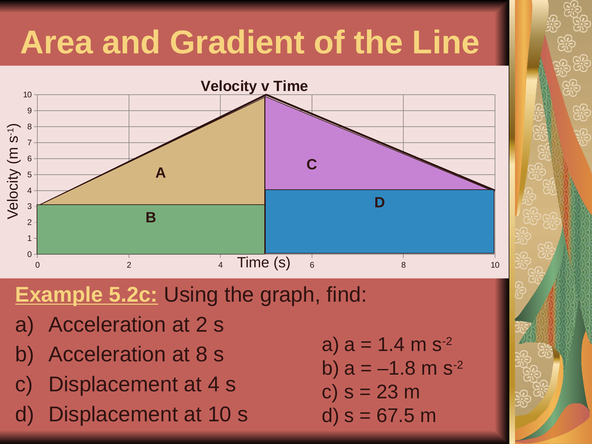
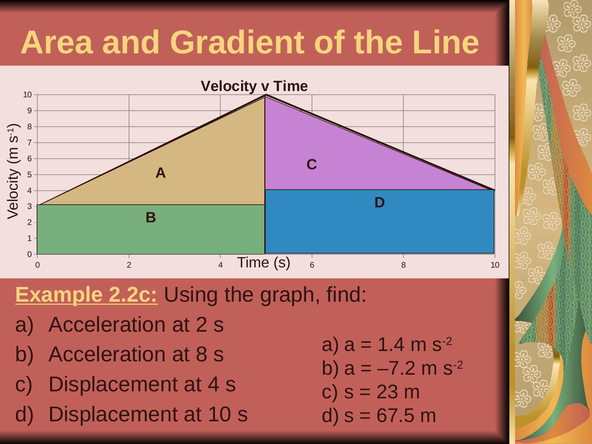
5.2c: 5.2c -> 2.2c (133, 295)
–1.8: –1.8 -> –7.2 (397, 368)
